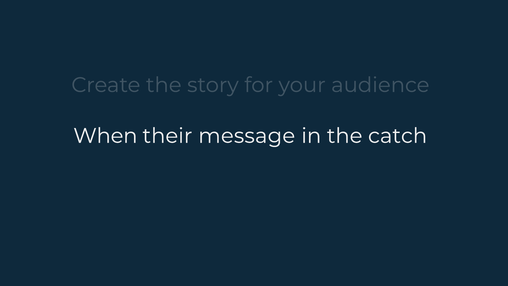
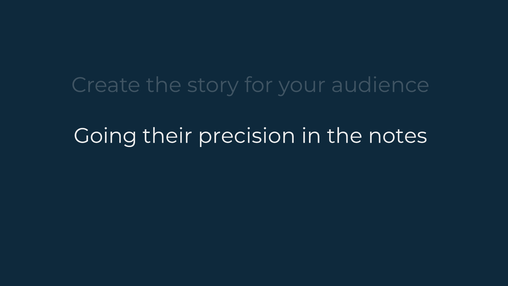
When: When -> Going (105, 136)
message: message -> precision (247, 136)
catch: catch -> notes (398, 136)
